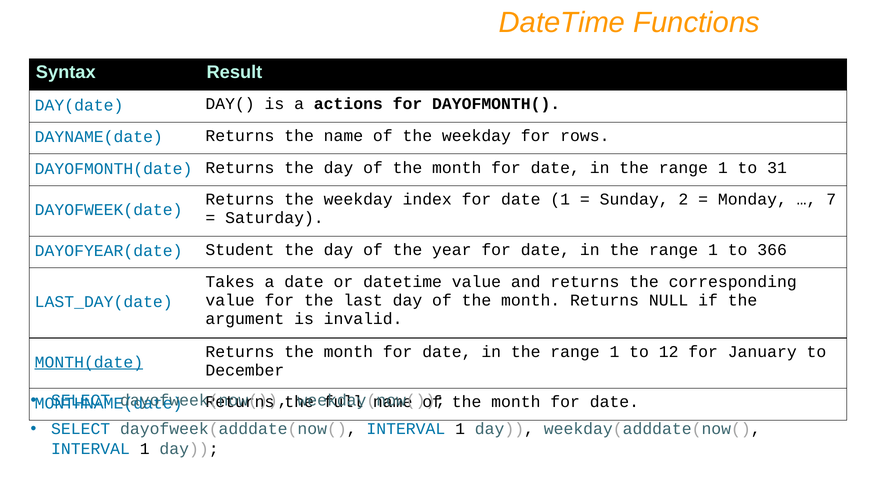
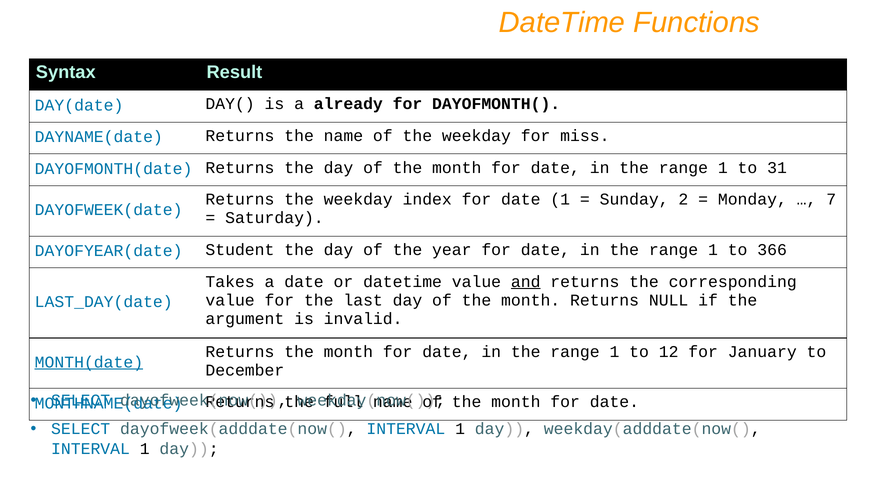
actions: actions -> already (348, 104)
rows: rows -> miss (585, 136)
and underline: none -> present (526, 281)
